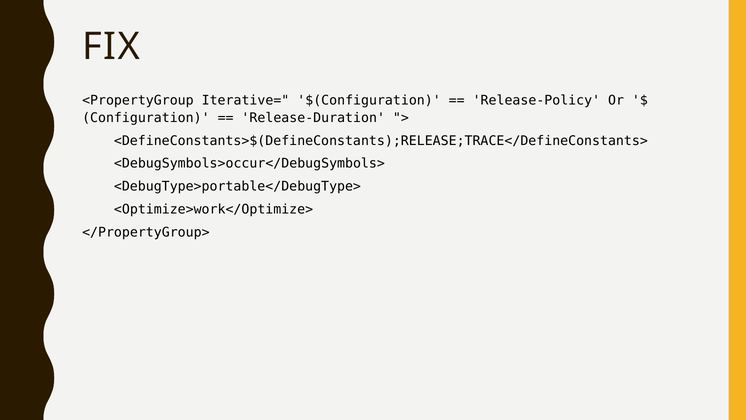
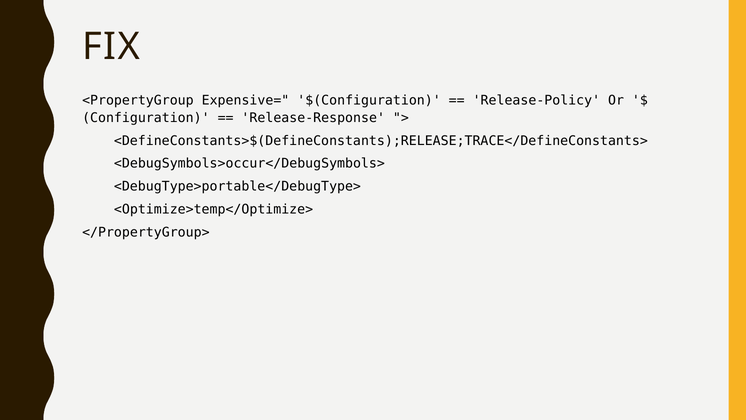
Iterative=: Iterative= -> Expensive= (246, 100)
Release-Duration: Release-Duration -> Release-Response (313, 118)
<Optimize>work</Optimize>: <Optimize>work</Optimize> -> <Optimize>temp</Optimize> (214, 209)
